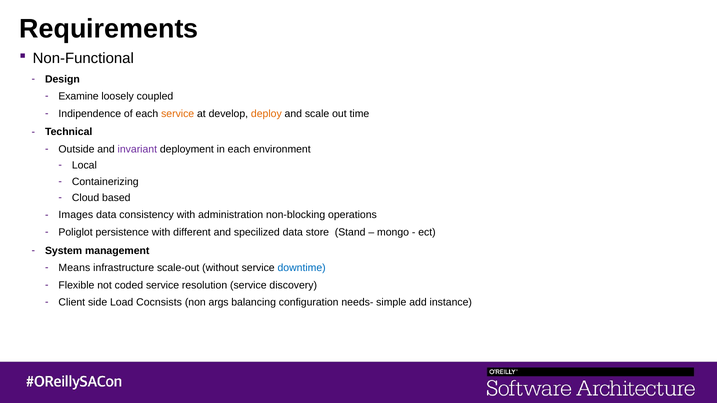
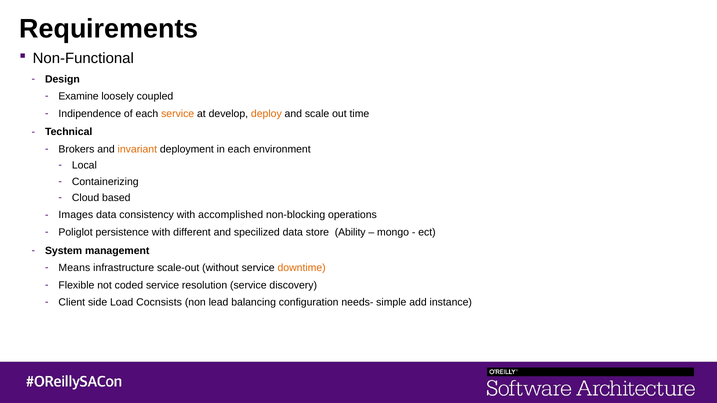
Outside: Outside -> Brokers (76, 149)
invariant colour: purple -> orange (137, 149)
administration: administration -> accomplished (231, 215)
Stand: Stand -> Ability (350, 232)
downtime colour: blue -> orange (302, 268)
args: args -> lead (219, 303)
